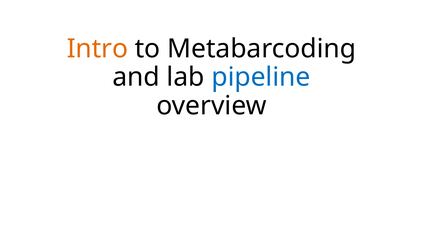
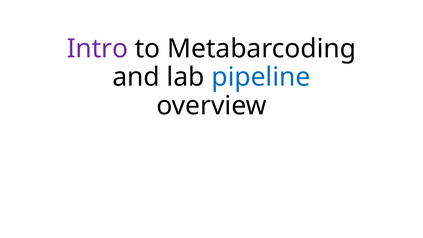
Intro colour: orange -> purple (97, 49)
